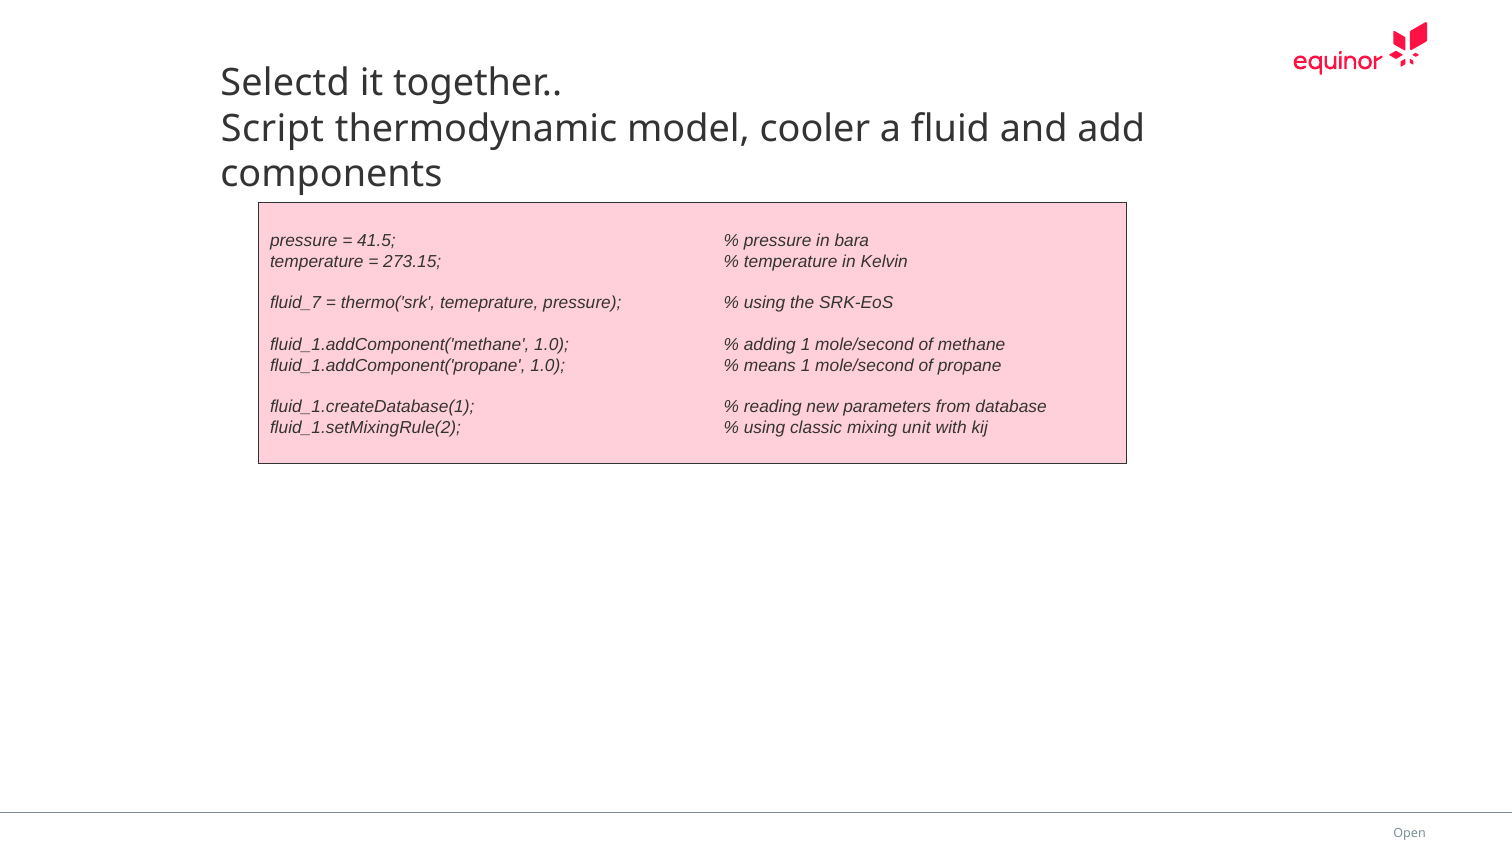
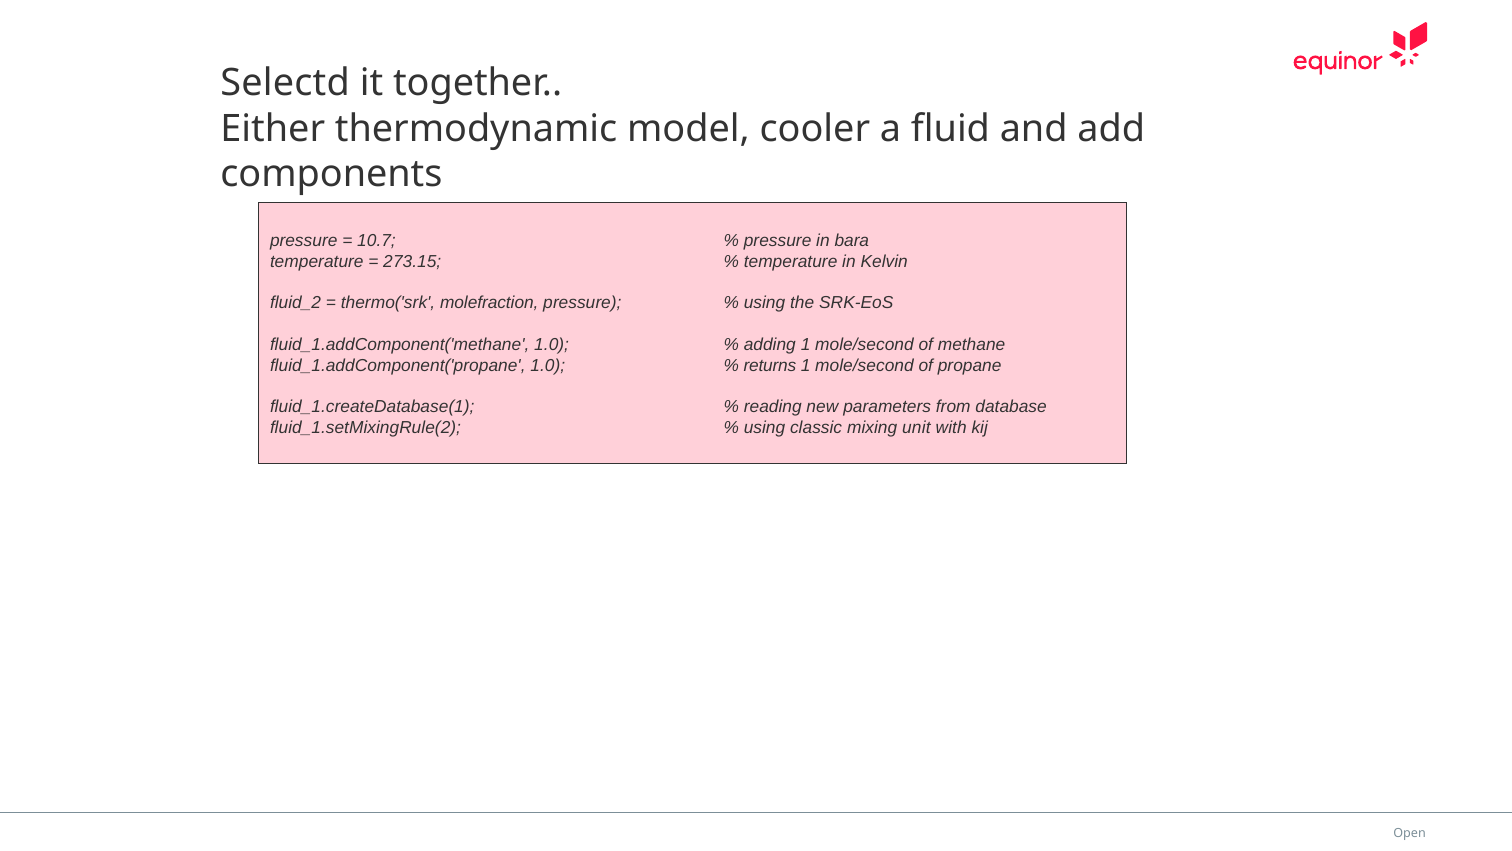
Script: Script -> Either (273, 129)
41.5: 41.5 -> 10.7 (376, 241)
fluid_7: fluid_7 -> fluid_2 (295, 303)
temeprature: temeprature -> molefraction (489, 303)
means: means -> returns (770, 365)
